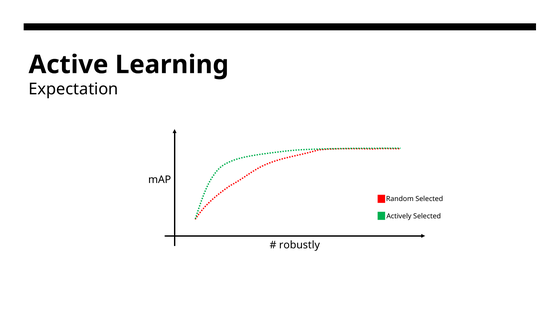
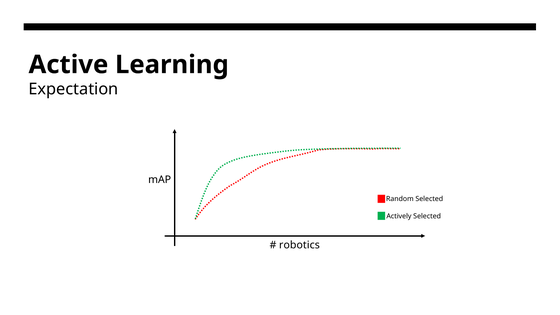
robustly: robustly -> robotics (299, 245)
